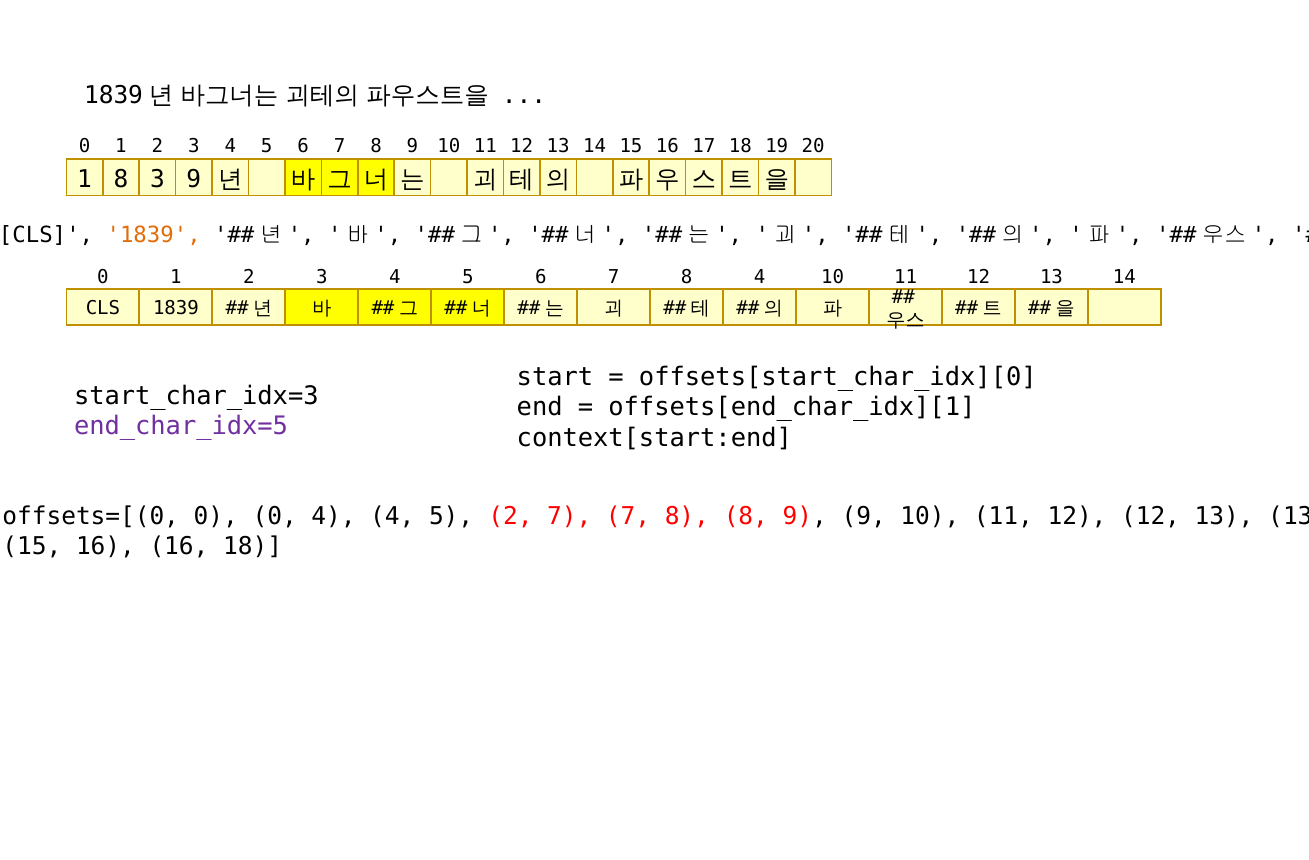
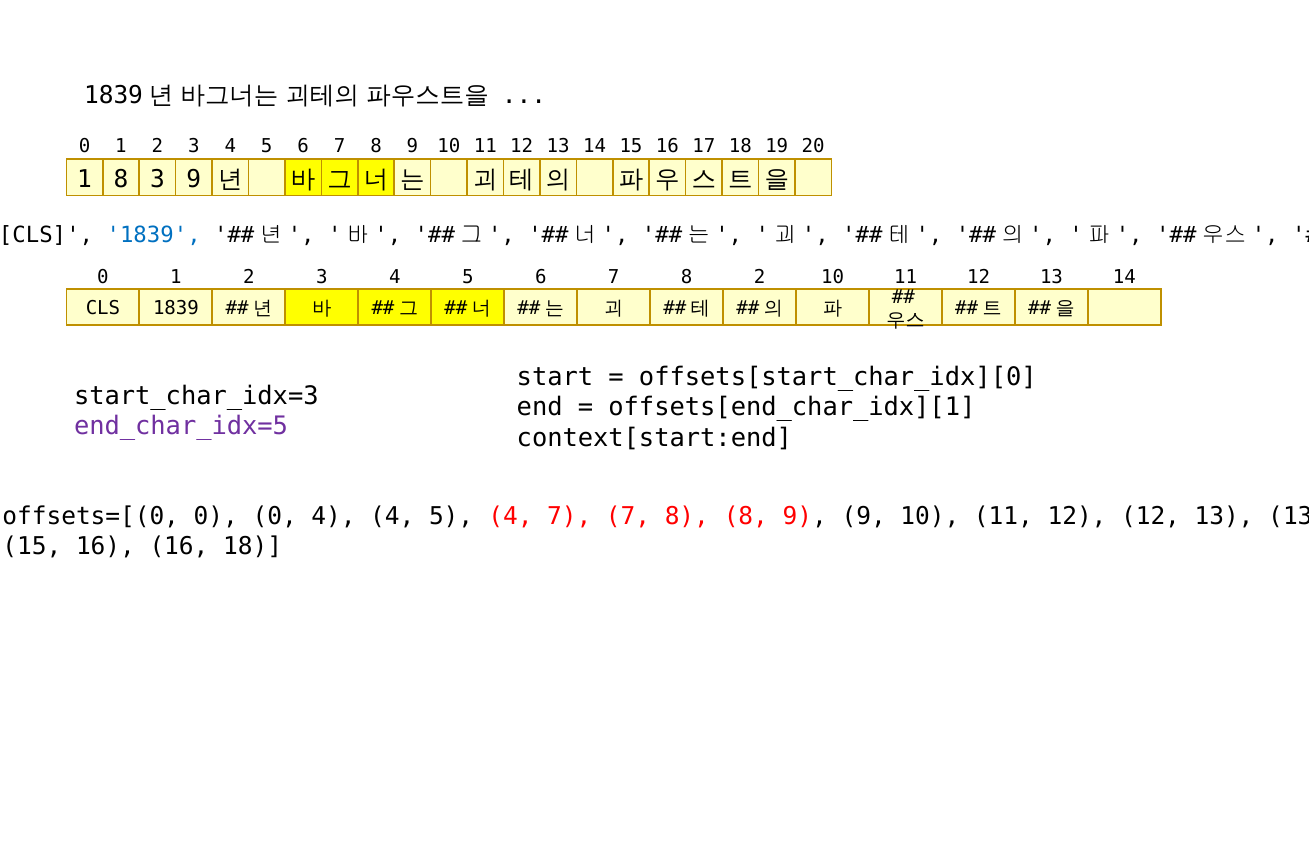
1839 colour: orange -> blue (154, 235)
8 4: 4 -> 2 (760, 277)
5 2: 2 -> 4 (510, 517)
